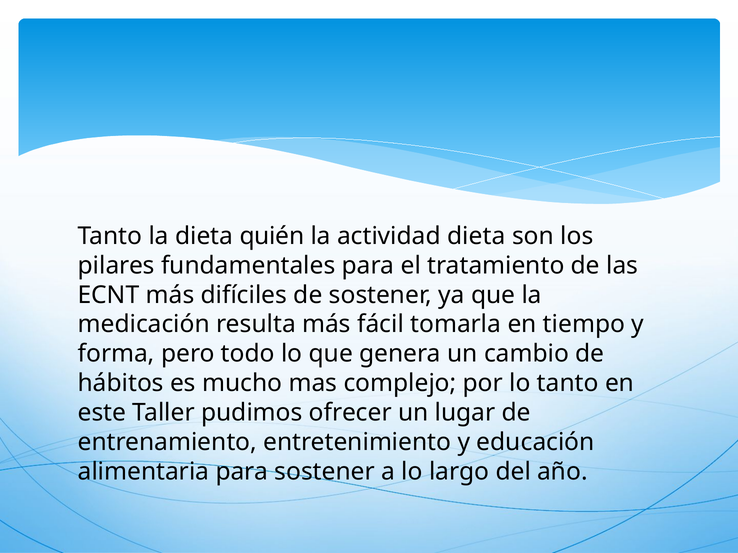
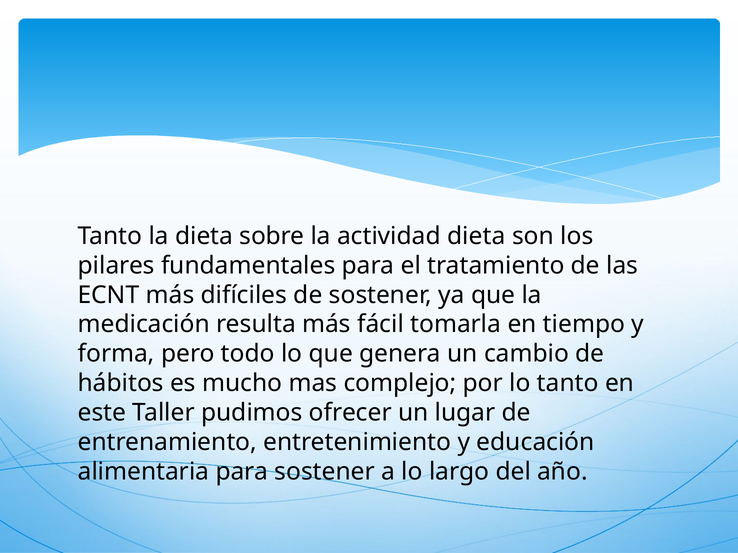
quién: quién -> sobre (272, 236)
